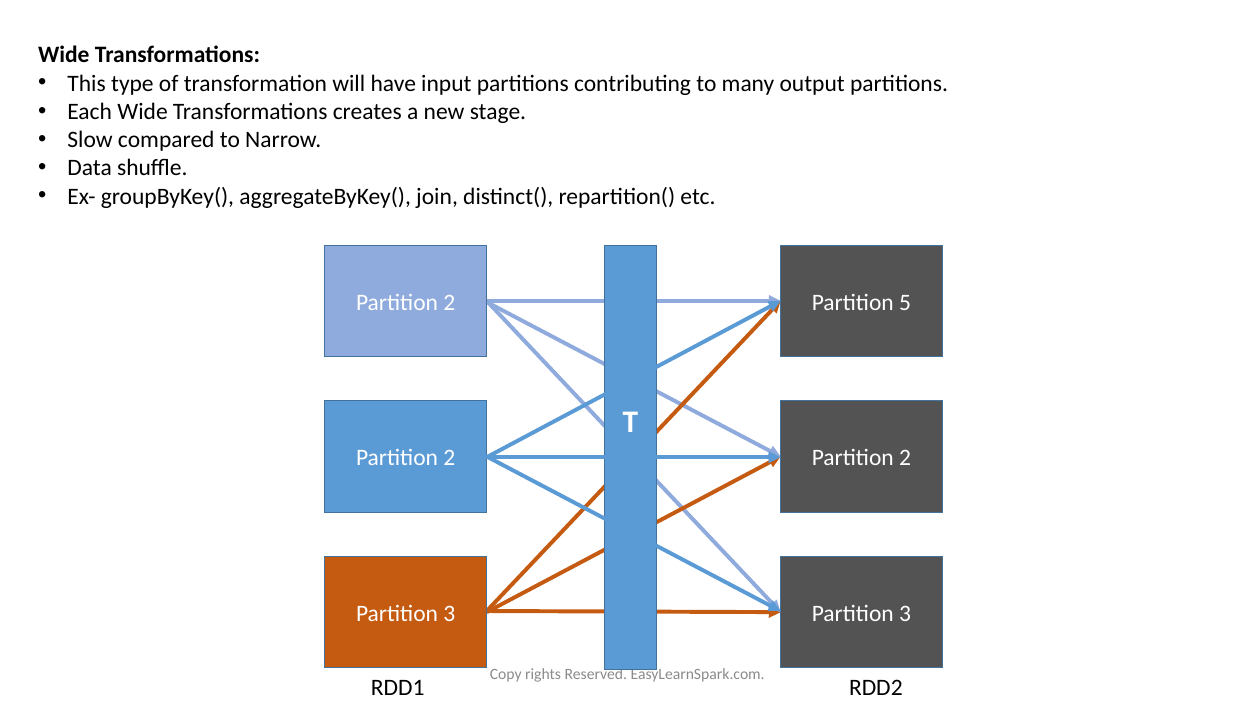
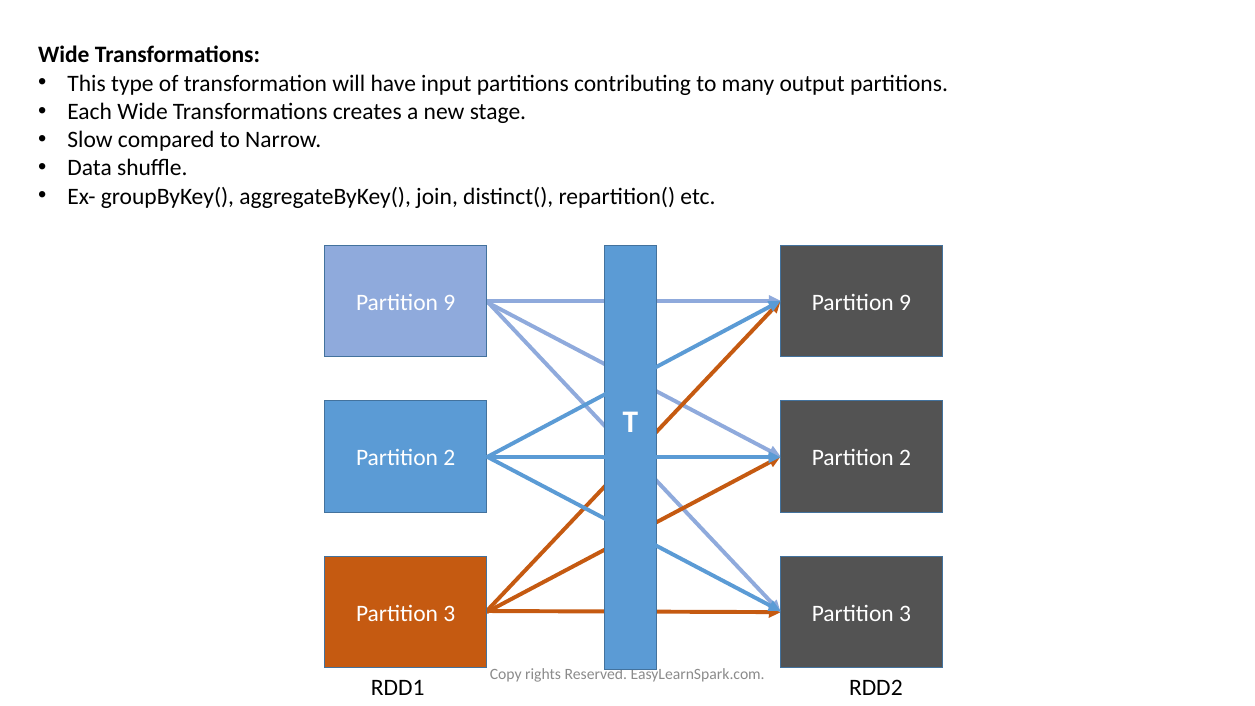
2: 2 -> 9 (449, 303)
5: 5 -> 9 (905, 303)
